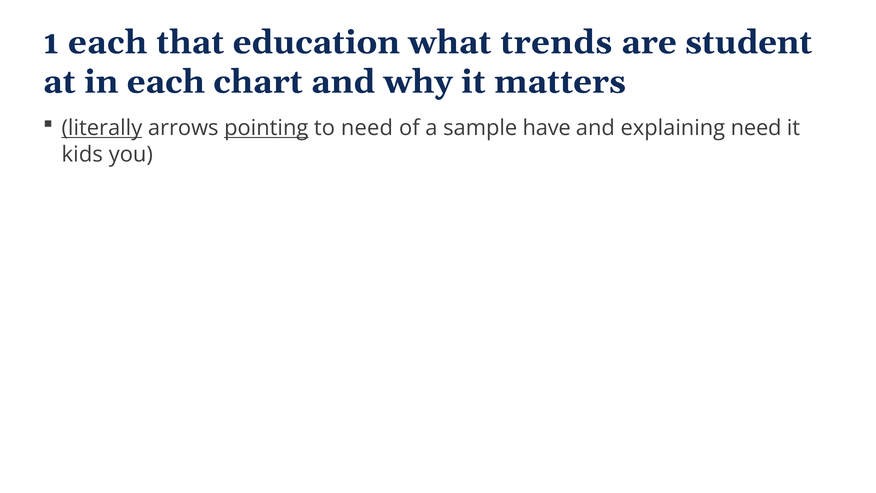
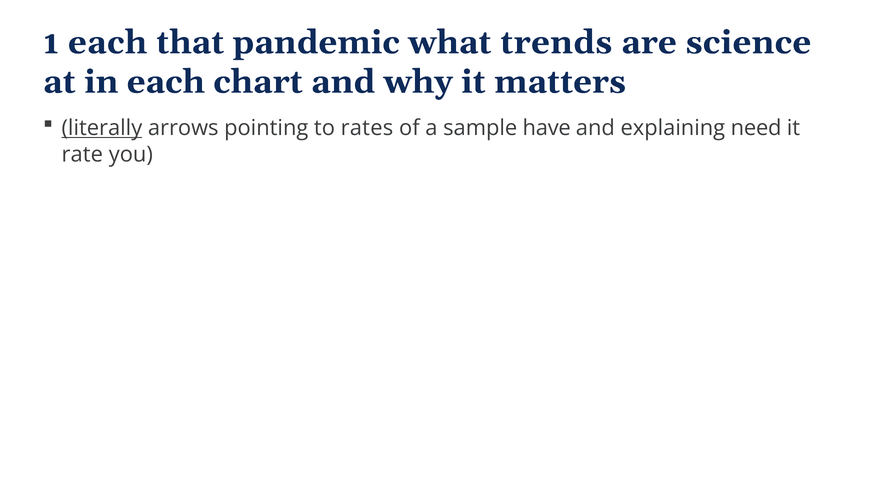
education: education -> pandemic (316, 42)
student: student -> science (748, 42)
pointing underline: present -> none (266, 128)
to need: need -> rates (367, 128)
kids: kids -> rate (82, 154)
